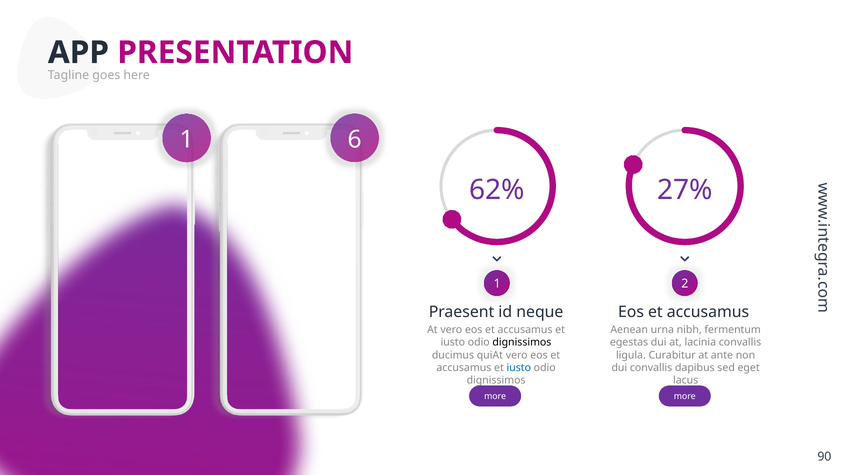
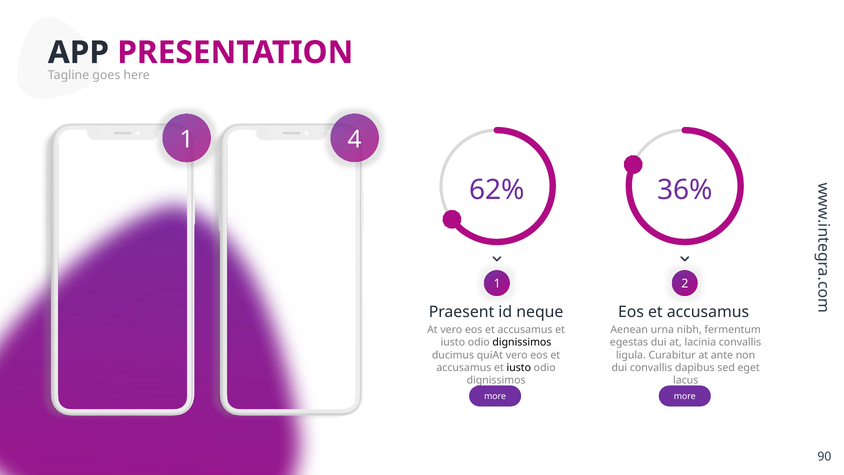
6: 6 -> 4 (355, 140)
27%: 27% -> 36% (685, 190)
iusto colour: blue -> black (519, 368)
